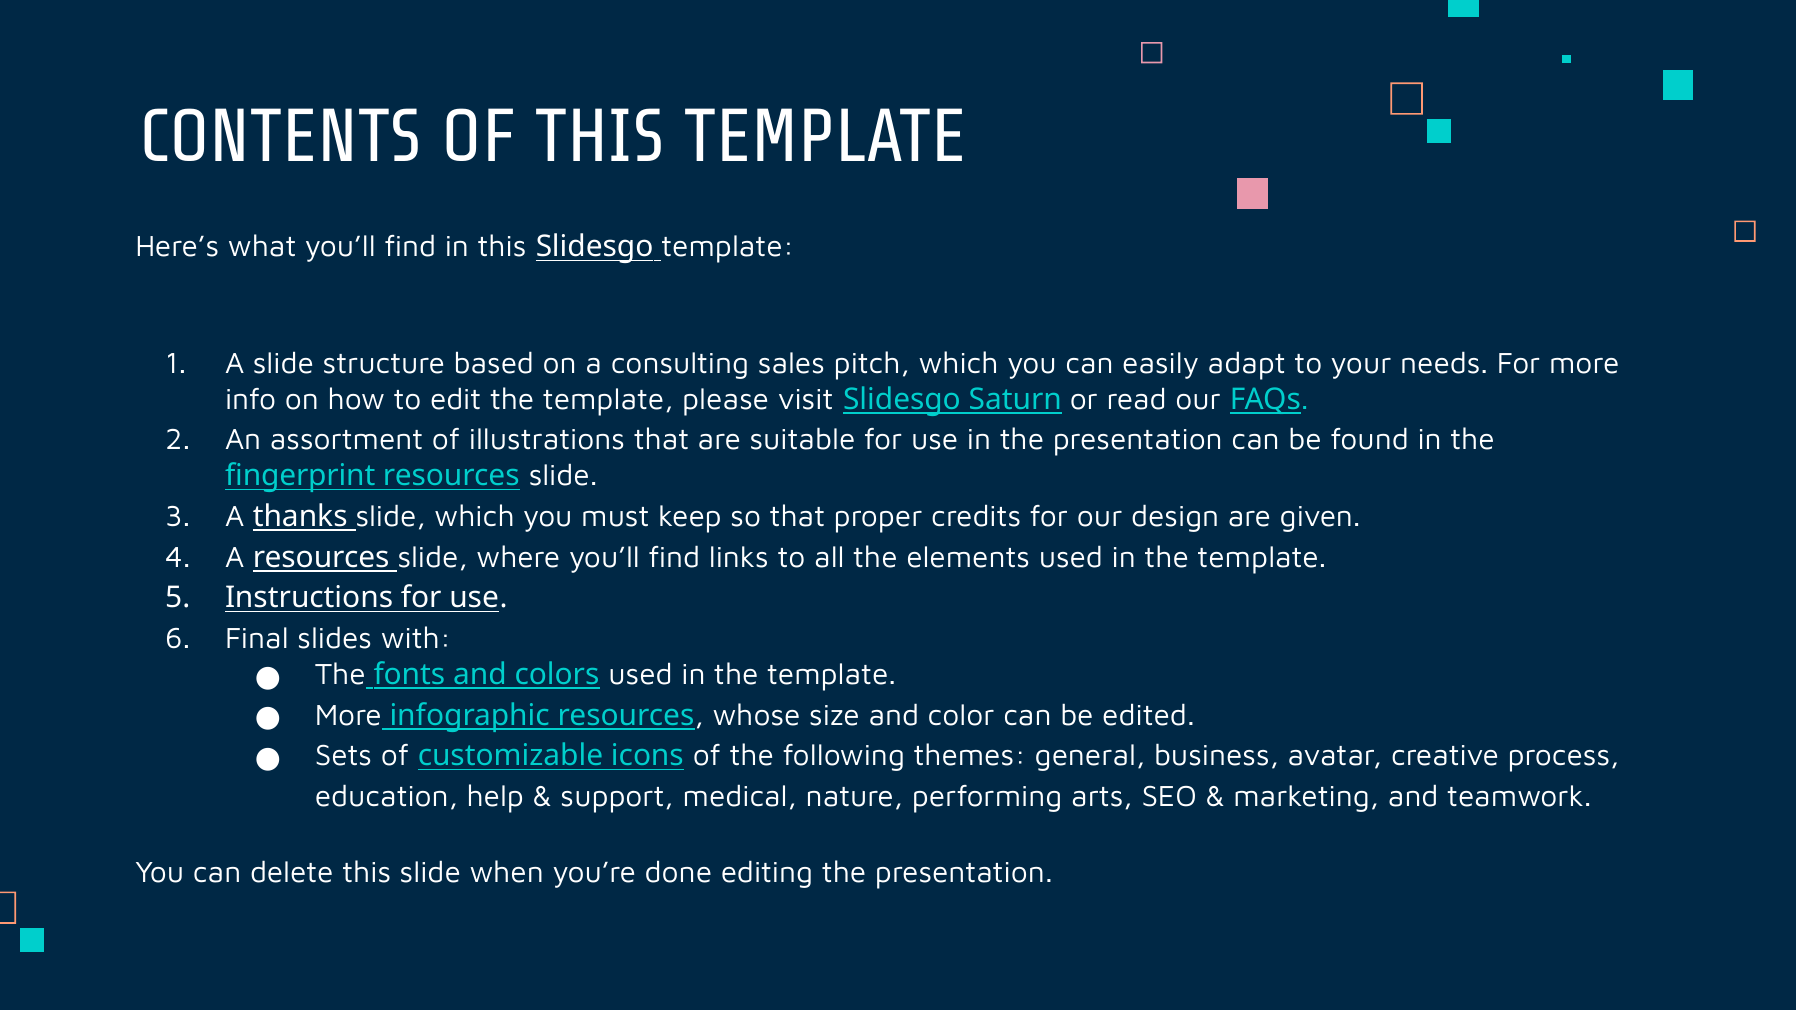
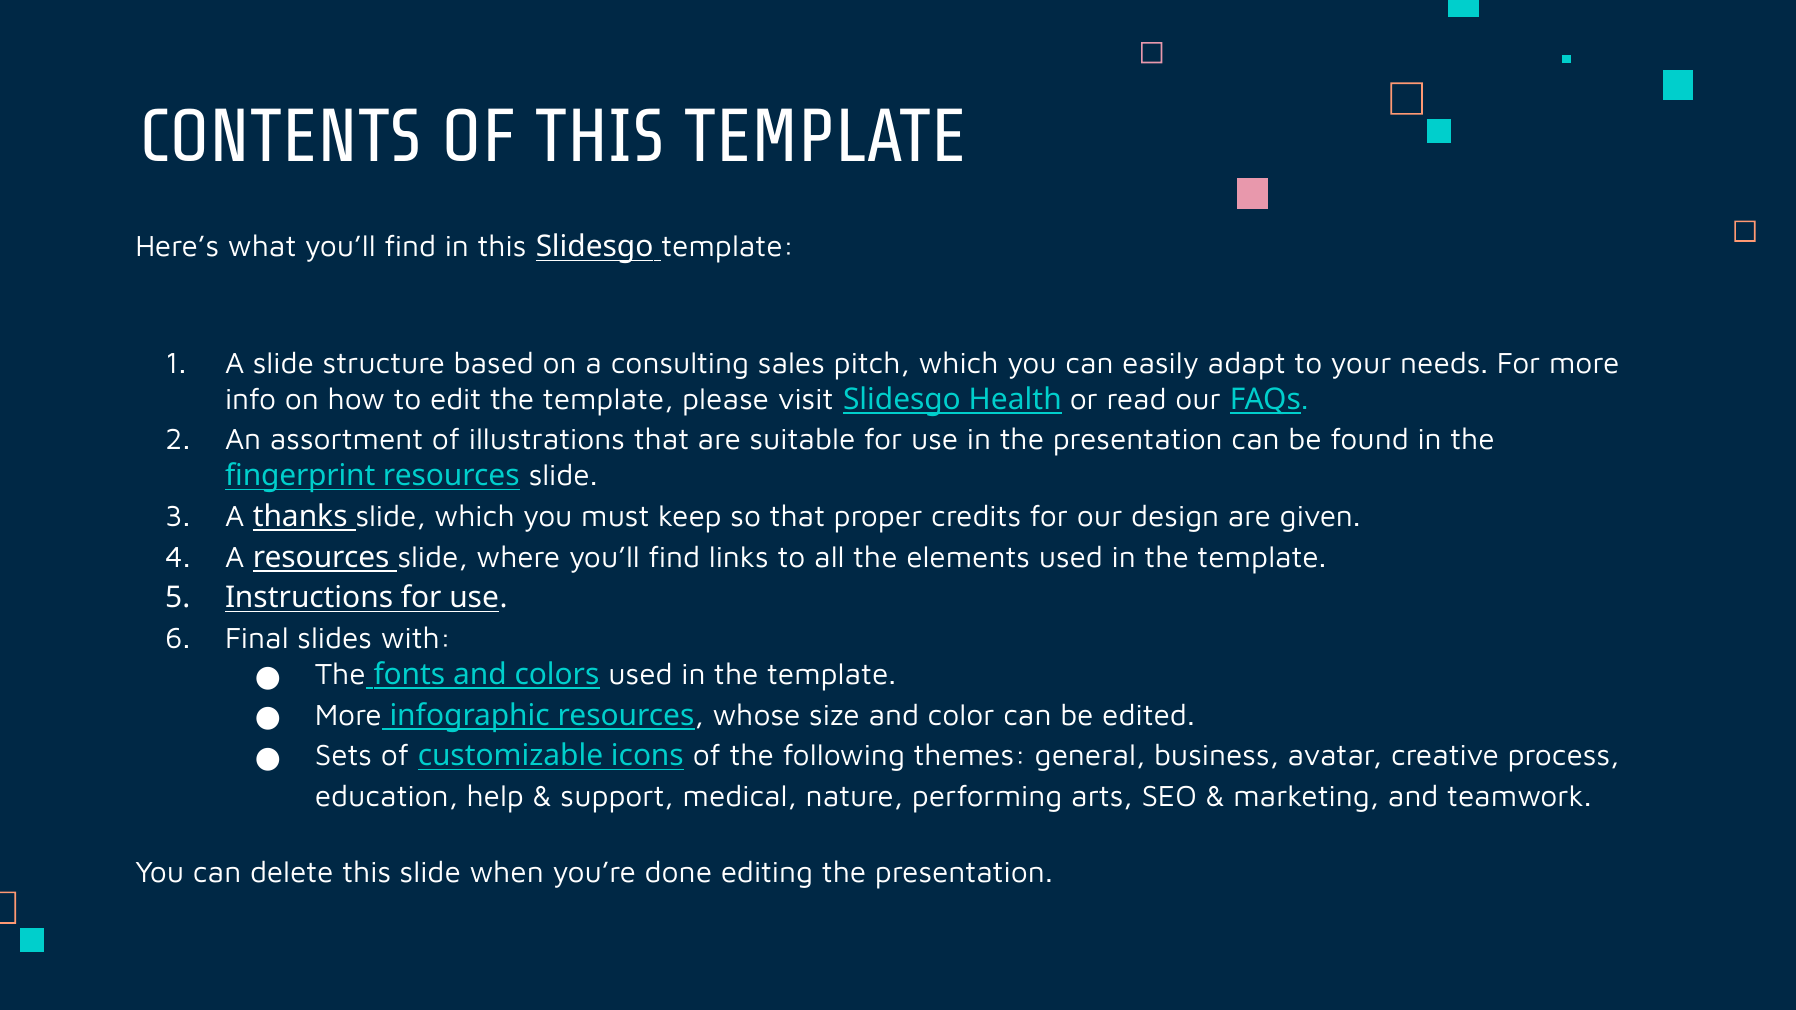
Saturn: Saturn -> Health (1015, 399)
